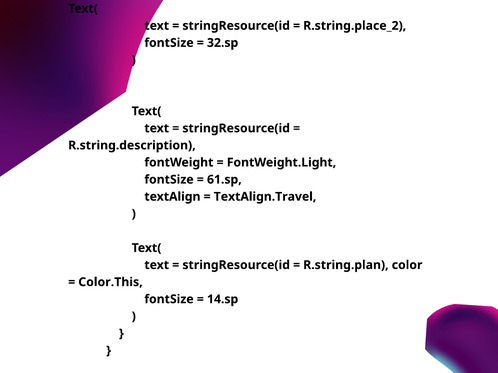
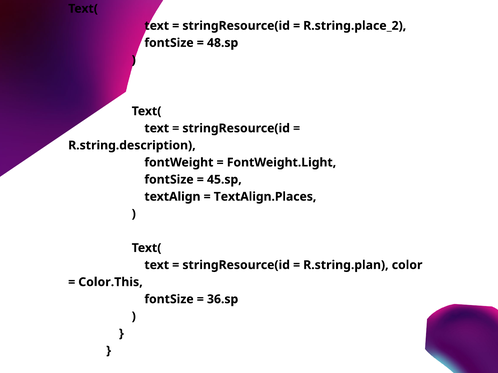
32.sp: 32.sp -> 48.sp (223, 43)
61.sp: 61.sp -> 45.sp (224, 180)
TextAlign.Travel: TextAlign.Travel -> TextAlign.Places (265, 197)
14.sp: 14.sp -> 36.sp (223, 300)
